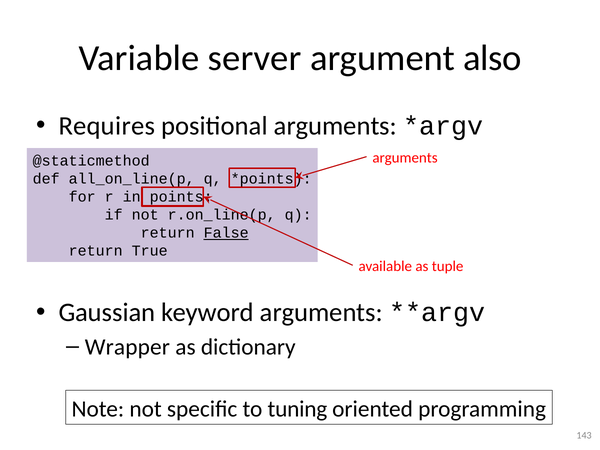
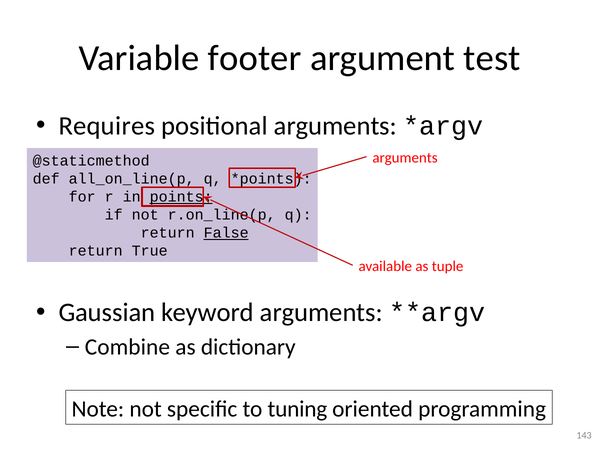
server: server -> footer (255, 58)
also: also -> test (492, 58)
points underline: none -> present (181, 197)
Wrapper: Wrapper -> Combine (127, 347)
